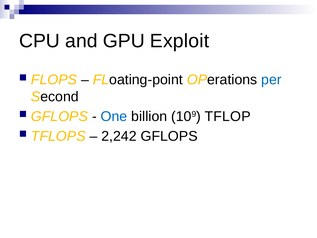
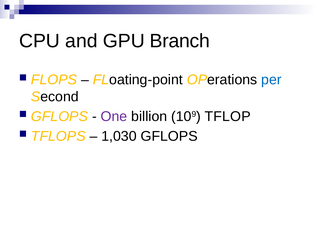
Exploit: Exploit -> Branch (180, 41)
One colour: blue -> purple (114, 116)
2,242: 2,242 -> 1,030 (119, 136)
